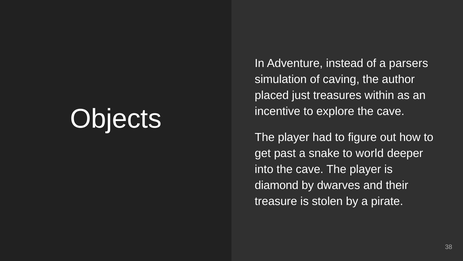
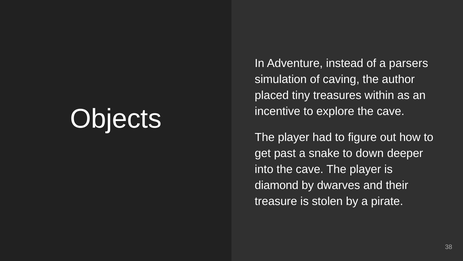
just: just -> tiny (301, 95)
world: world -> down (370, 153)
